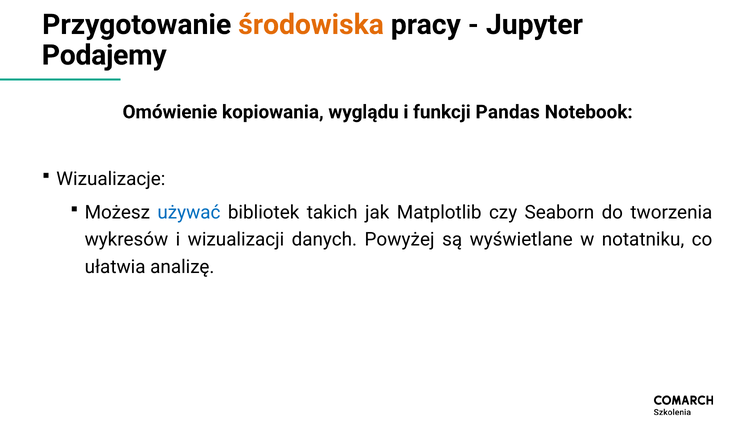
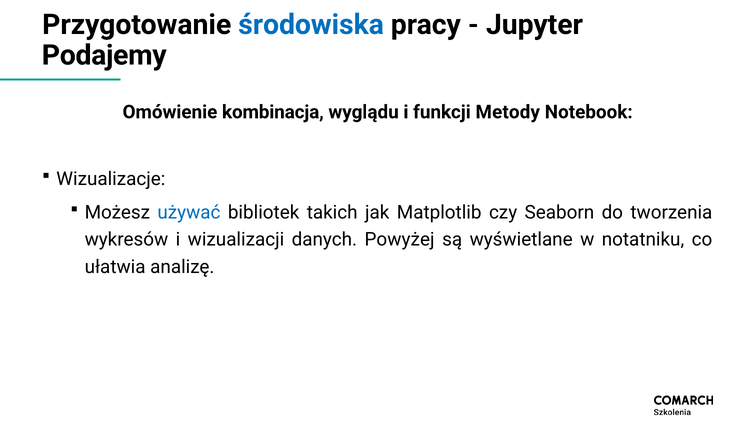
środowiska colour: orange -> blue (311, 25)
kopiowania: kopiowania -> kombinacja (273, 112)
Pandas: Pandas -> Metody (508, 112)
